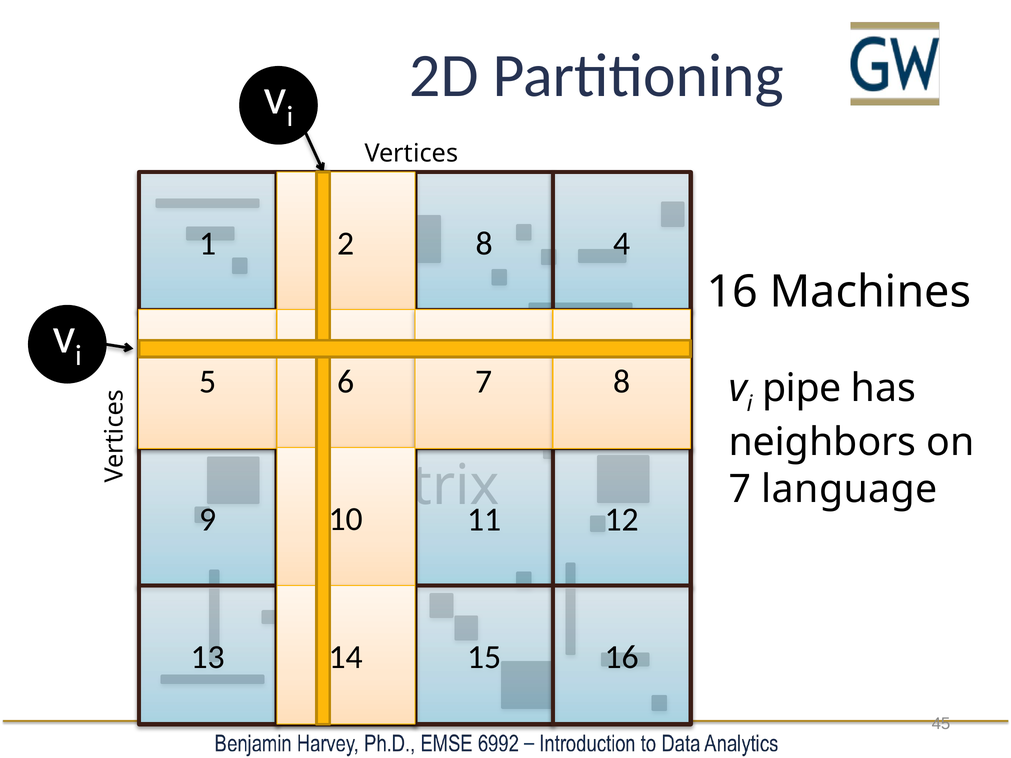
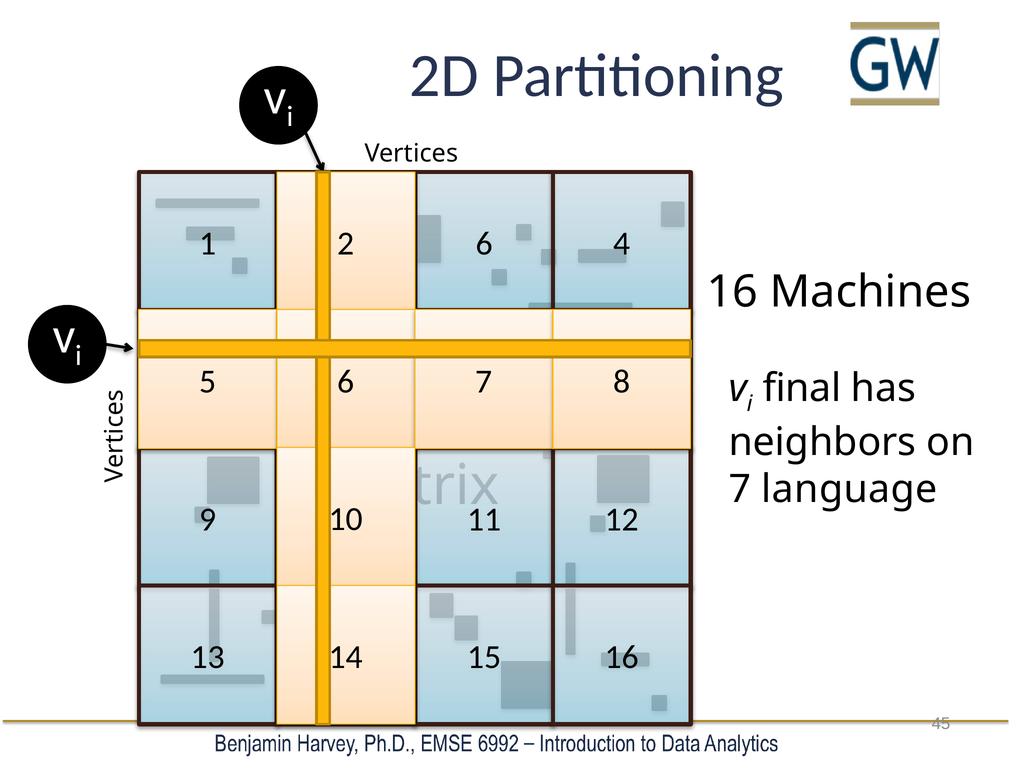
8: 8 -> 6 (484, 244)
pipe: pipe -> final (802, 389)
